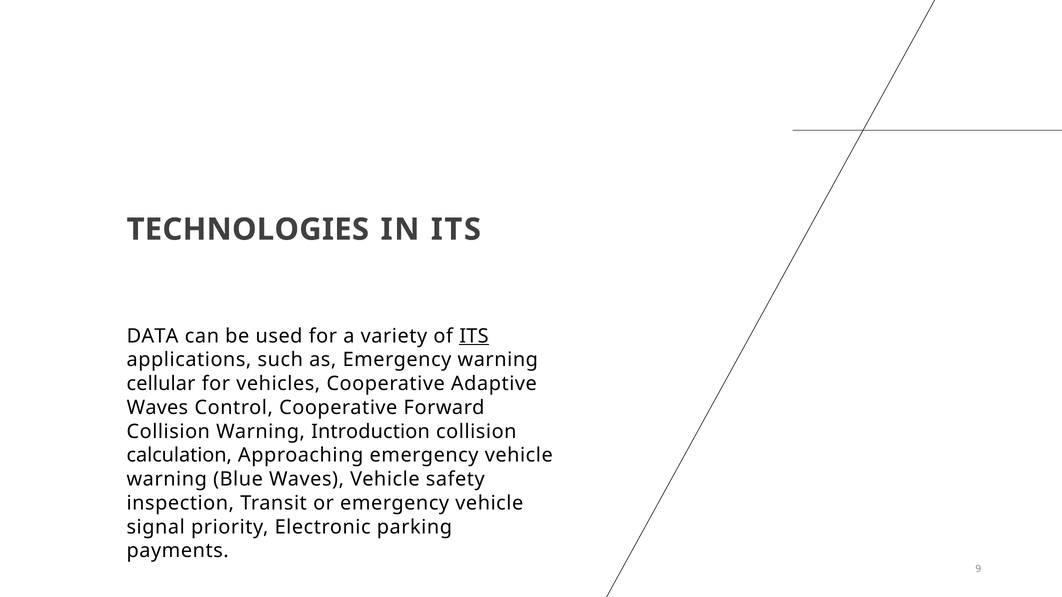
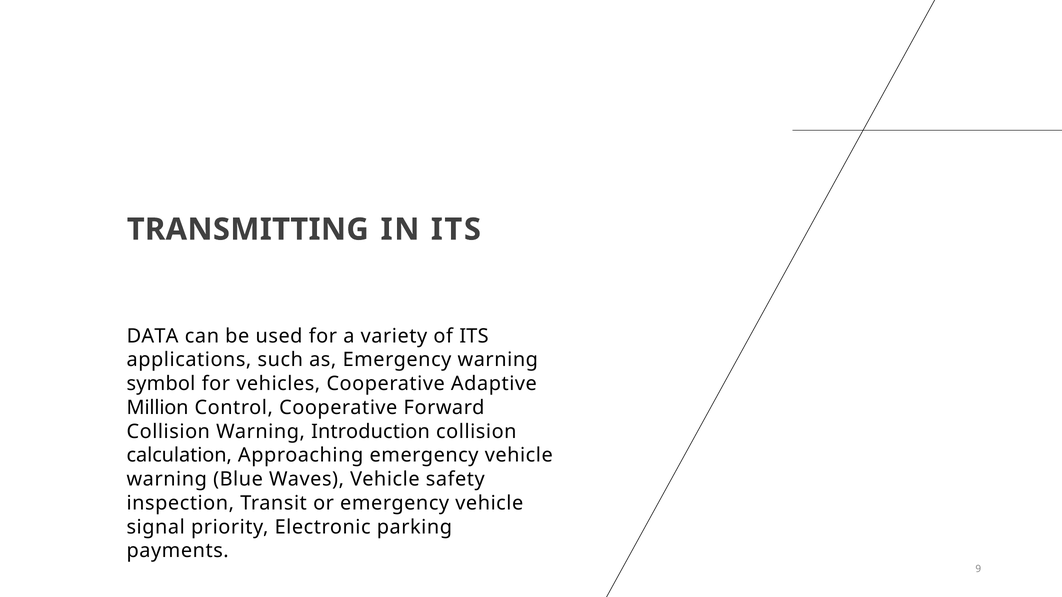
TECHNOLOGIES: TECHNOLOGIES -> TRANSMITTING (248, 230)
ITS underline: present -> none (474, 336)
cellular: cellular -> symbol (161, 384)
Waves: Waves -> Million (158, 408)
